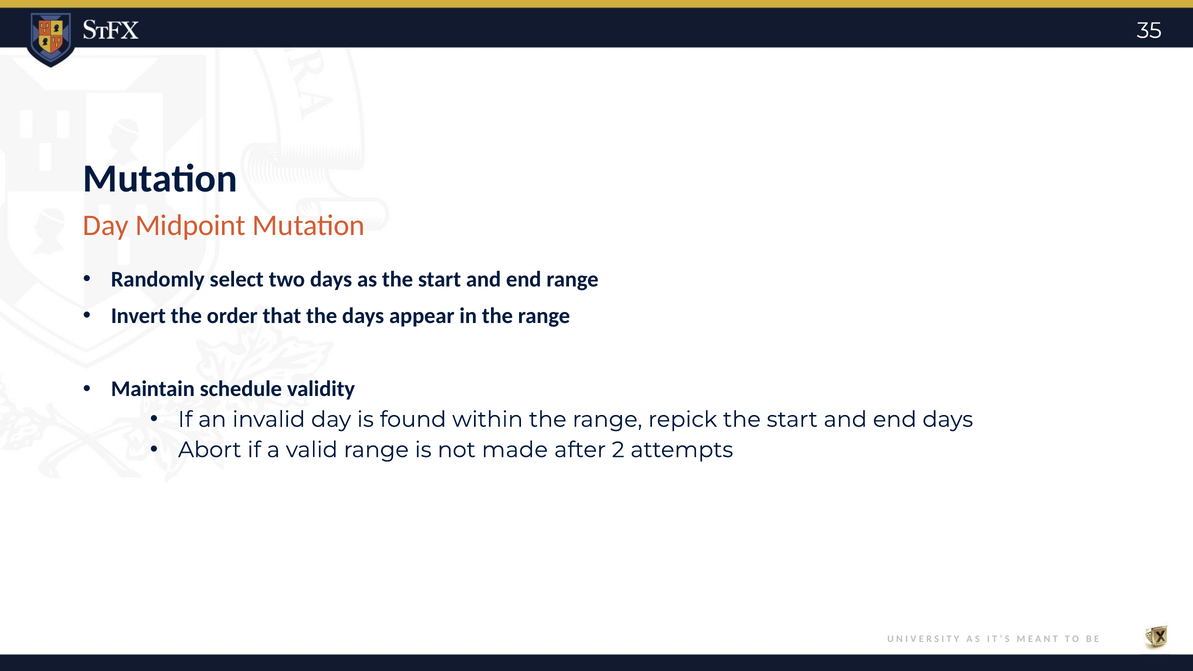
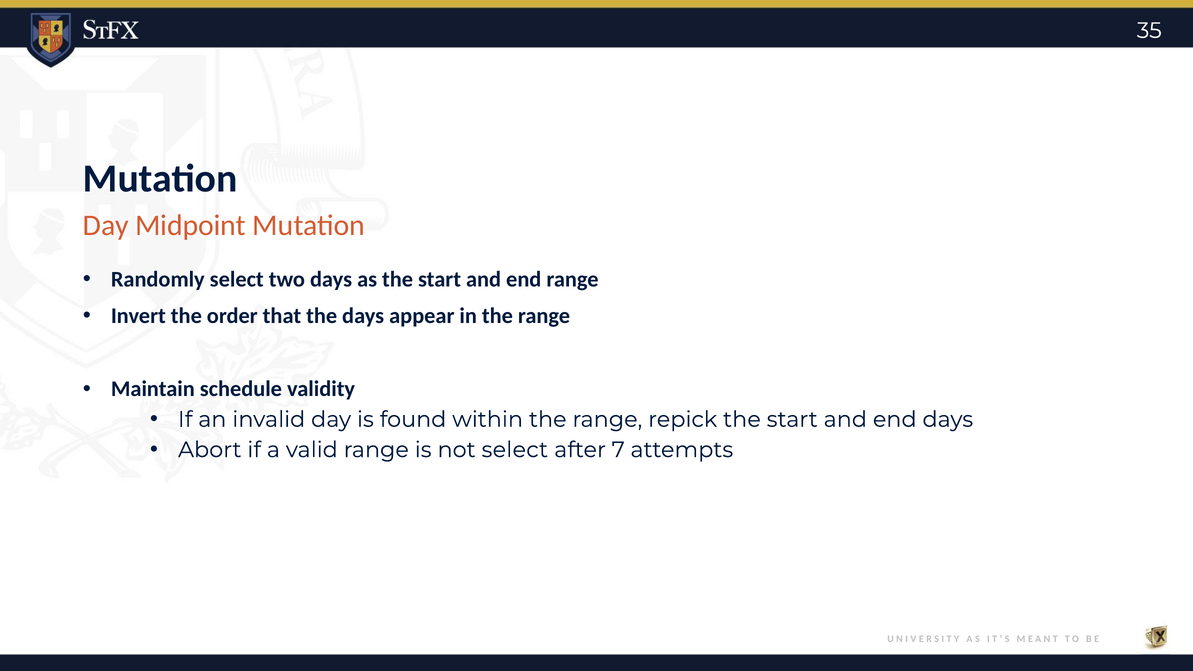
not made: made -> select (515, 450)
2: 2 -> 7 (618, 450)
